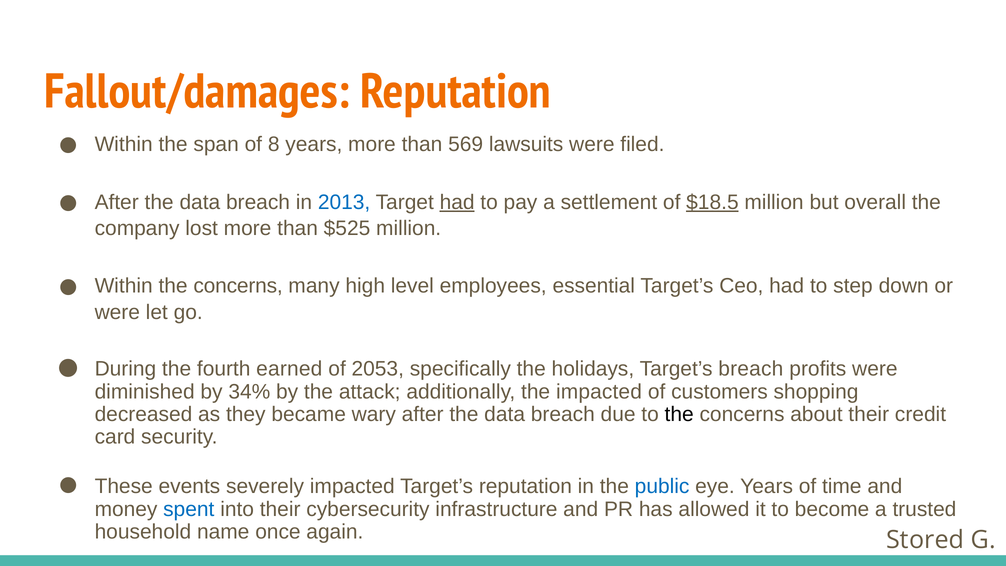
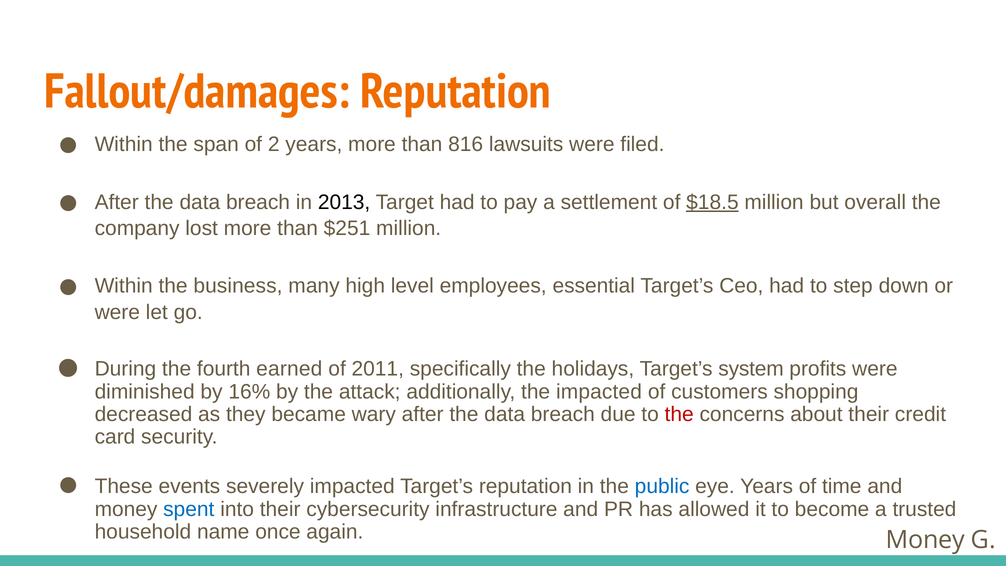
8: 8 -> 2 (274, 144)
569: 569 -> 816 (466, 144)
2013 colour: blue -> black (344, 202)
had underline: present -> none (457, 202)
$525: $525 -> $251 (347, 228)
Within the concerns: concerns -> business (238, 286)
2053: 2053 -> 2011 (378, 369)
Target’s breach: breach -> system (751, 369)
34%: 34% -> 16% (249, 392)
the colour: black -> red (679, 414)
again Stored: Stored -> Money (925, 540)
